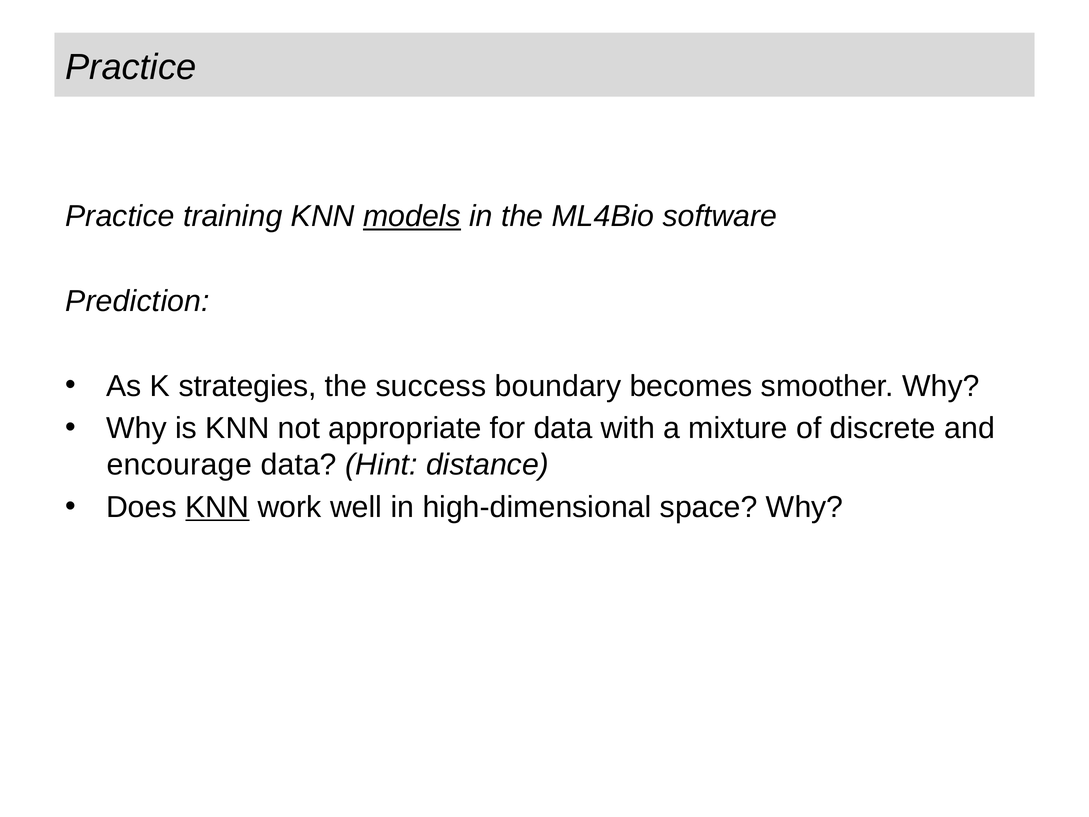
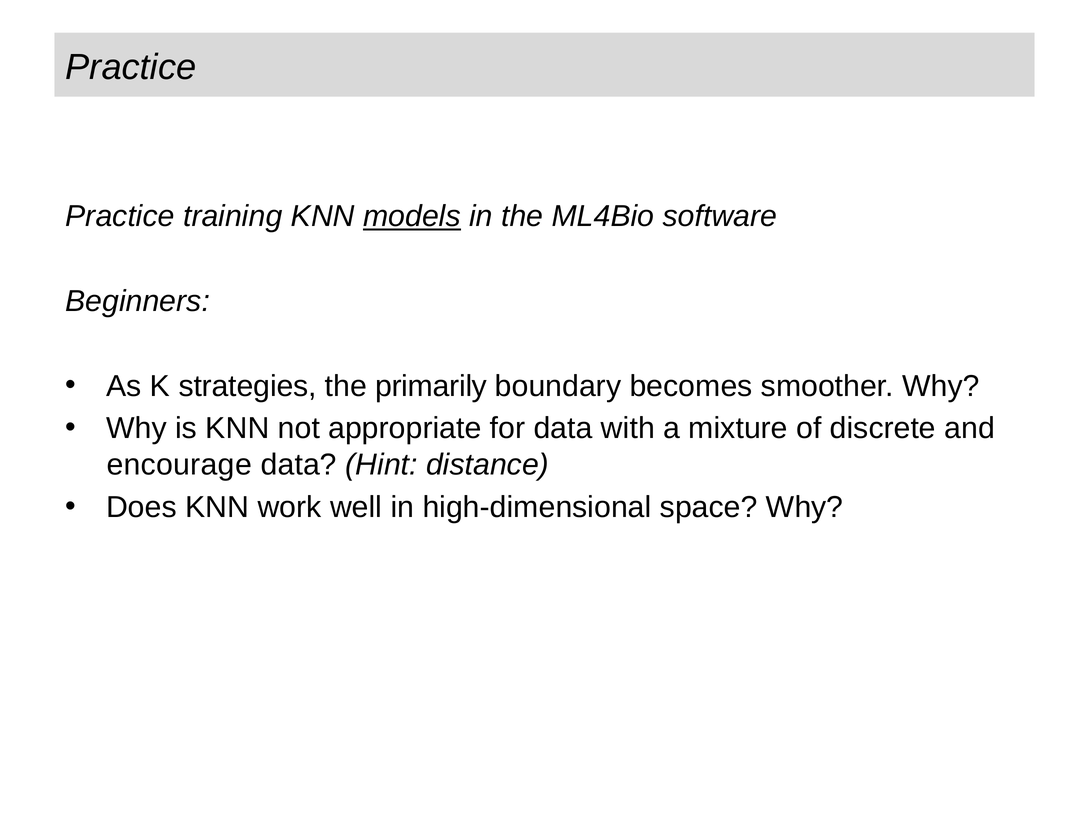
Prediction: Prediction -> Beginners (138, 301)
success: success -> primarily (431, 386)
KNN underline: present -> none (217, 507)
